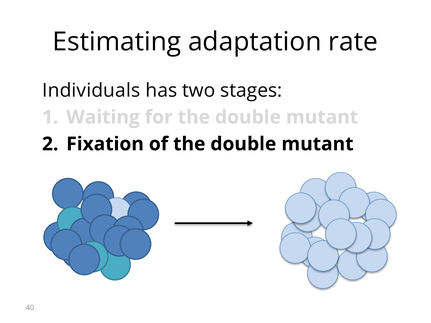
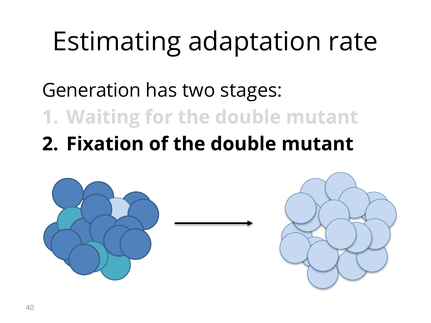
Individuals: Individuals -> Generation (91, 90)
